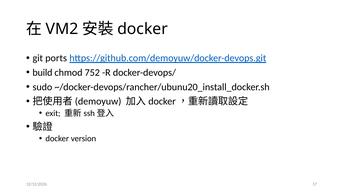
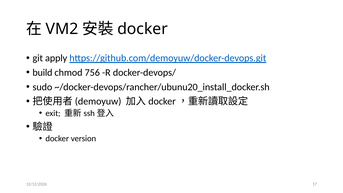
ports: ports -> apply (56, 58)
752: 752 -> 756 (92, 73)
